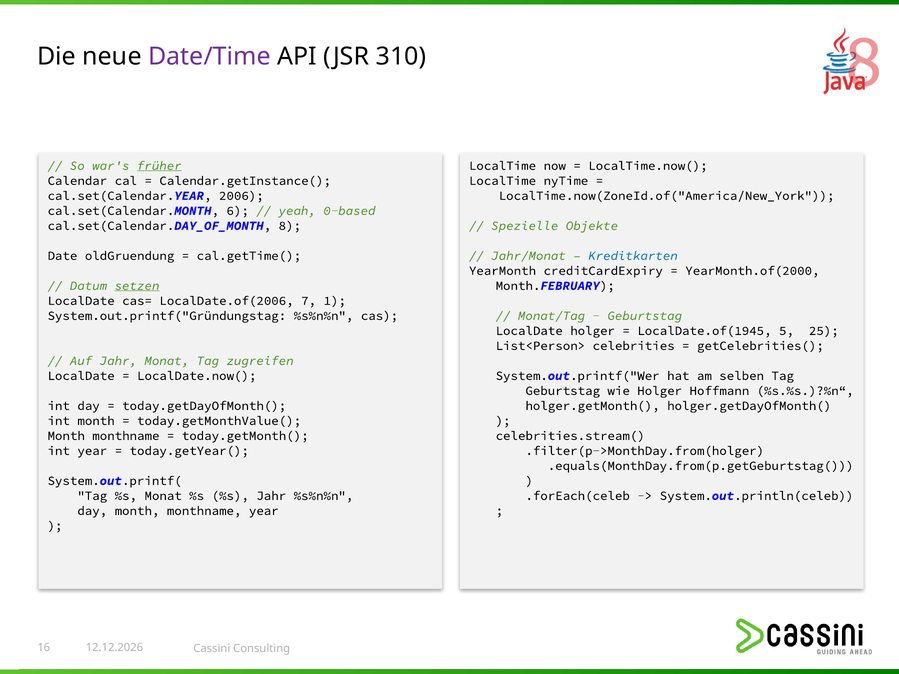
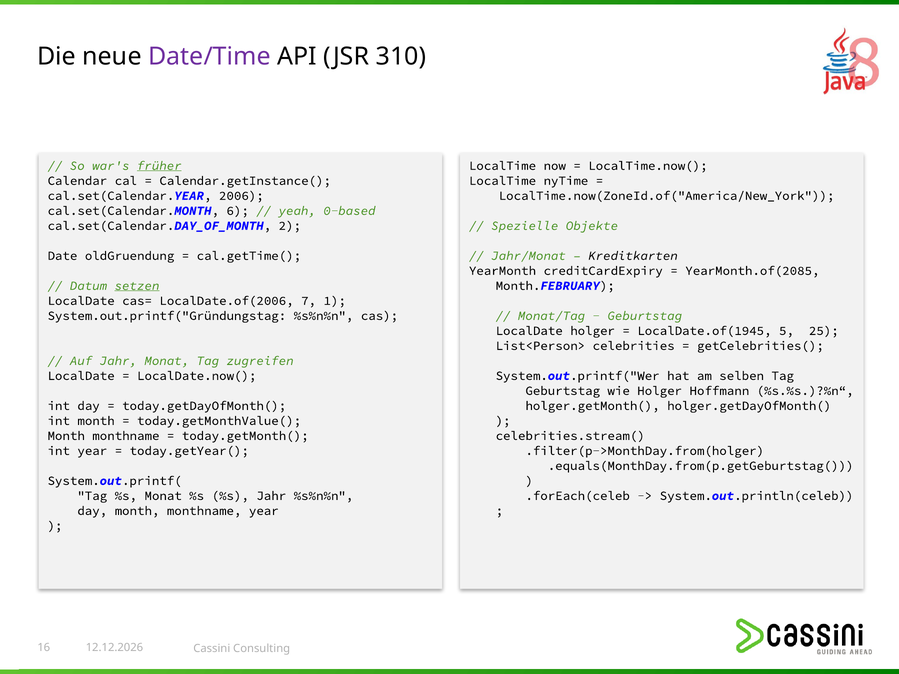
8: 8 -> 2 (290, 226)
Kreditkarten colour: blue -> black (633, 256)
YearMonth.of(2000: YearMonth.of(2000 -> YearMonth.of(2085 (752, 271)
